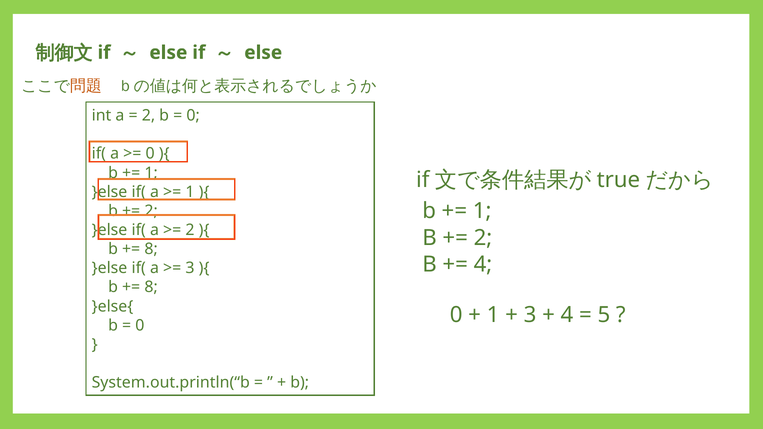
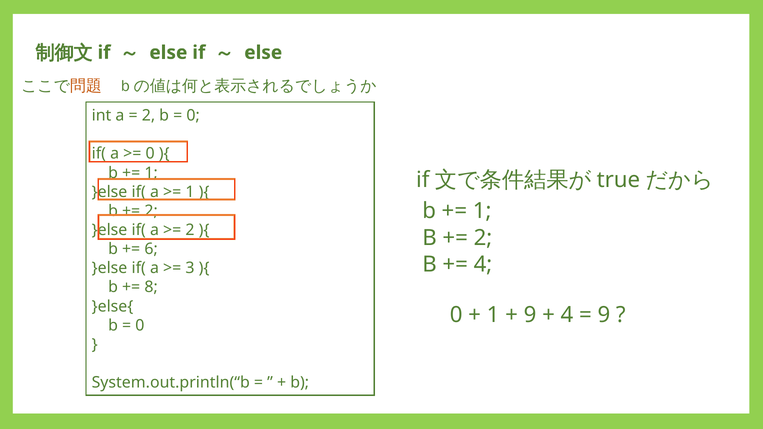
8: 8 -> 6 (151, 249)
3: 3 -> 9 (530, 315)
5: 5 -> 9 (604, 315)
